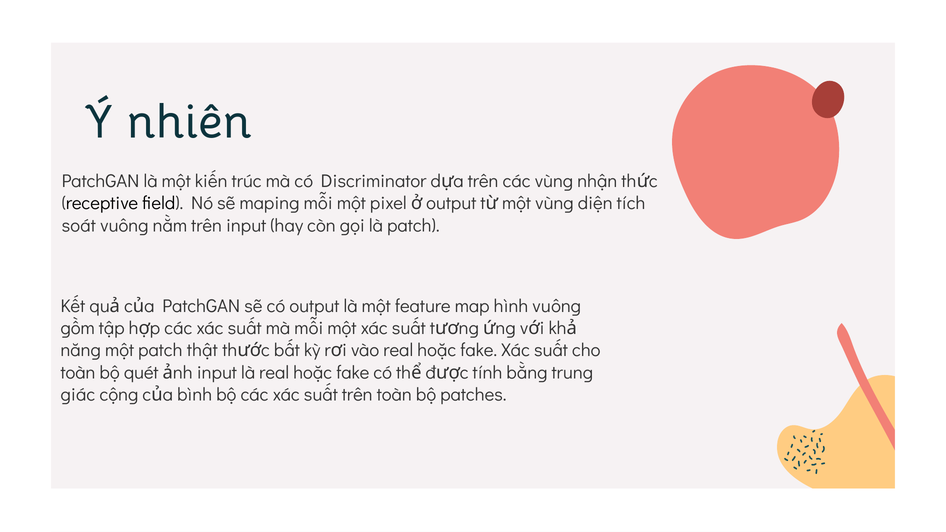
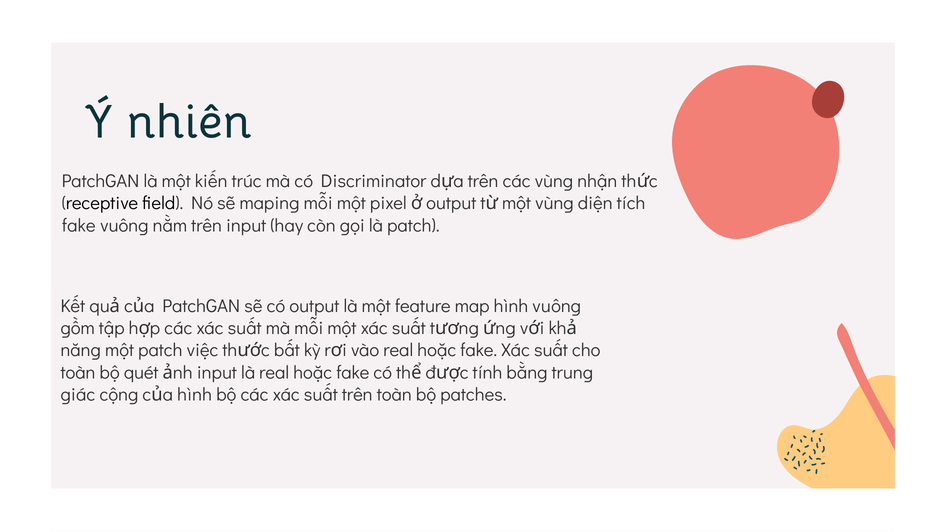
soát: soát -> fake (79, 226)
thật: thật -> việc (203, 351)
bình: bình -> hình (195, 395)
